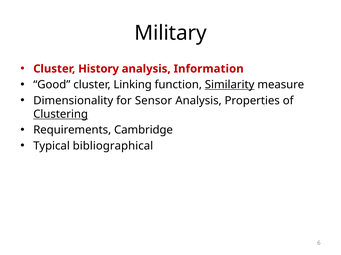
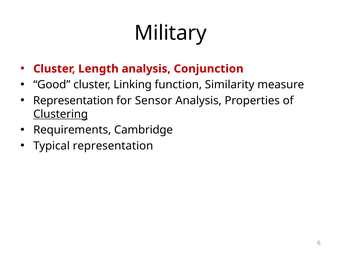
History: History -> Length (98, 69)
Information: Information -> Conjunction (209, 69)
Similarity underline: present -> none (230, 85)
Dimensionality: Dimensionality -> Representation (73, 101)
Typical bibliographical: bibliographical -> representation (113, 146)
